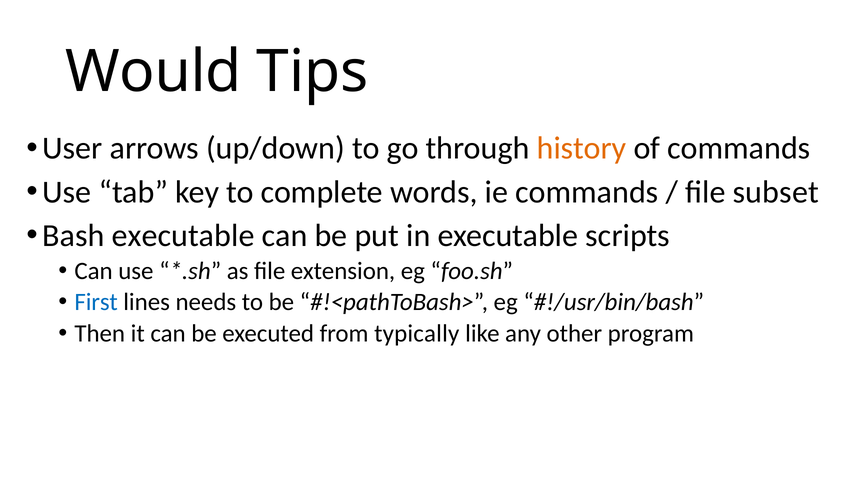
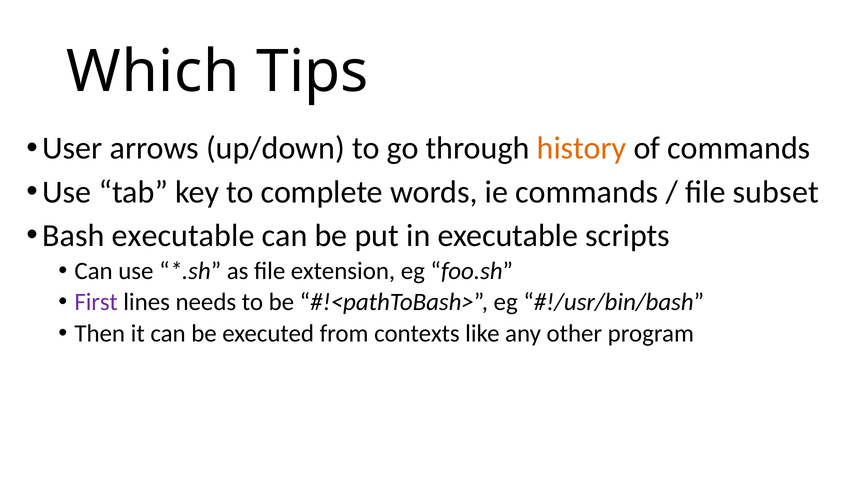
Would: Would -> Which (153, 72)
First colour: blue -> purple (96, 302)
typically: typically -> contexts (417, 333)
